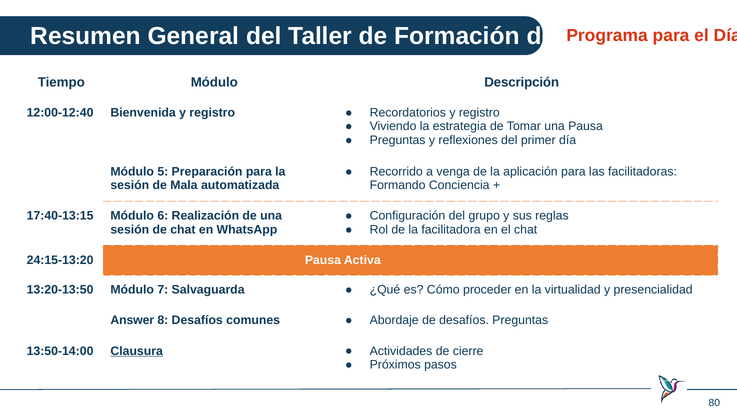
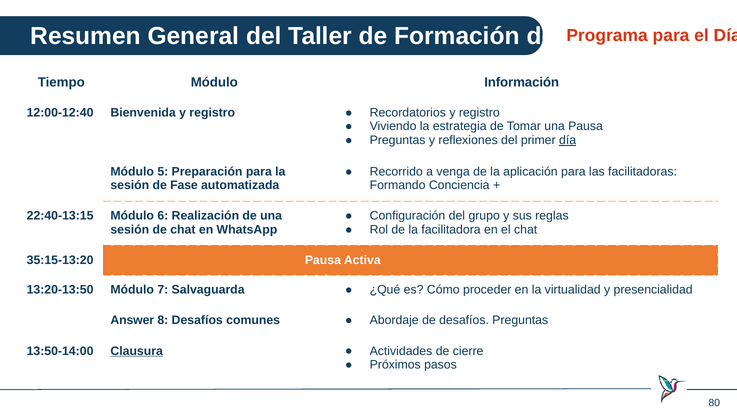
Descripción: Descripción -> Información (522, 82)
día underline: none -> present (568, 140)
Mala: Mala -> Fase (184, 185)
17:40-13:15: 17:40-13:15 -> 22:40-13:15 (60, 216)
24:15-13:20: 24:15-13:20 -> 35:15-13:20 (60, 260)
